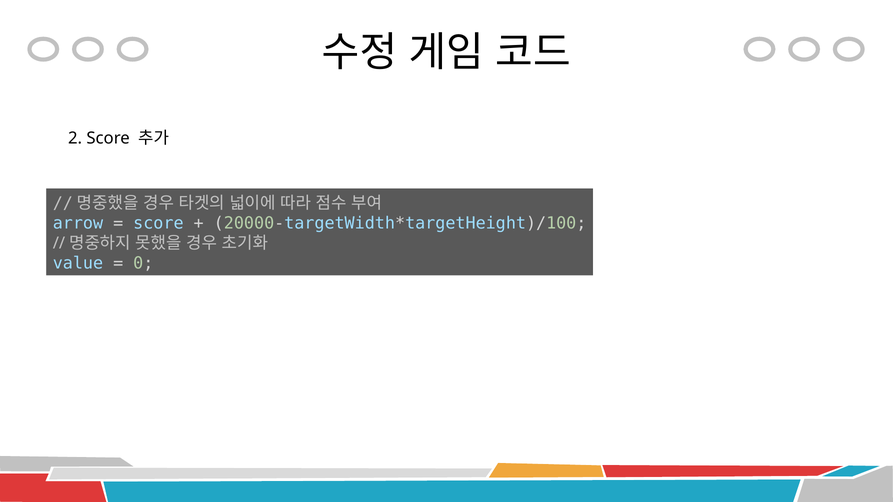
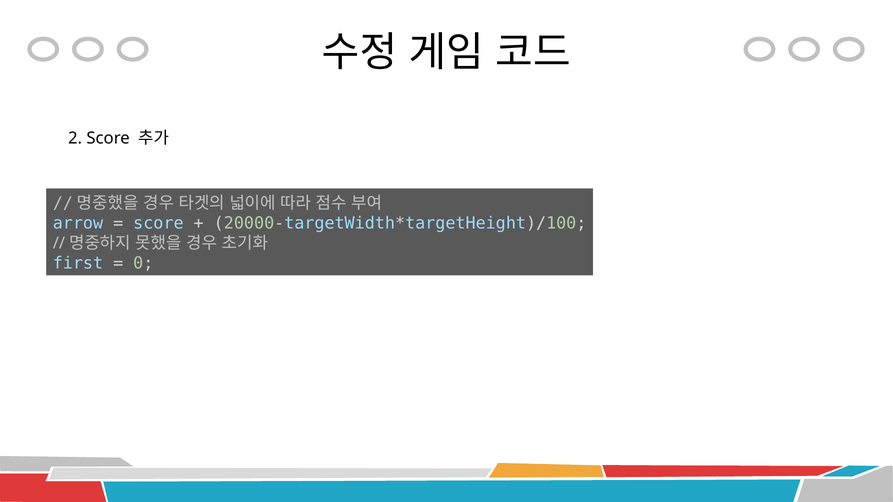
value: value -> first (78, 263)
